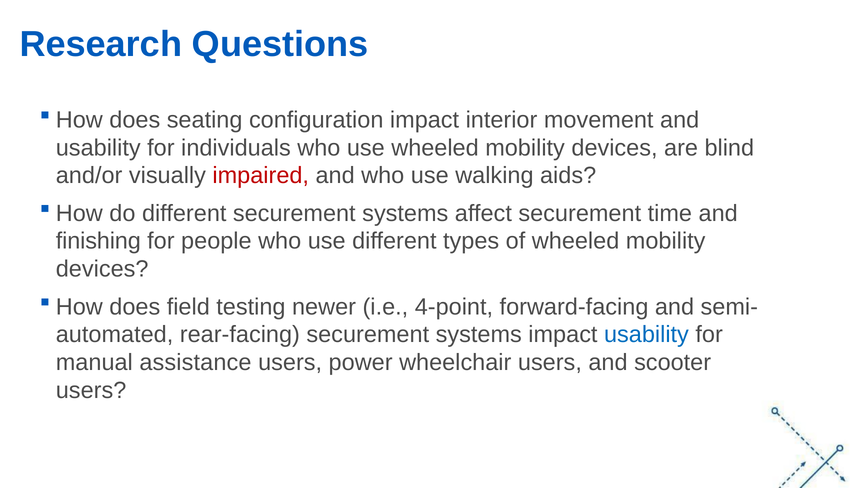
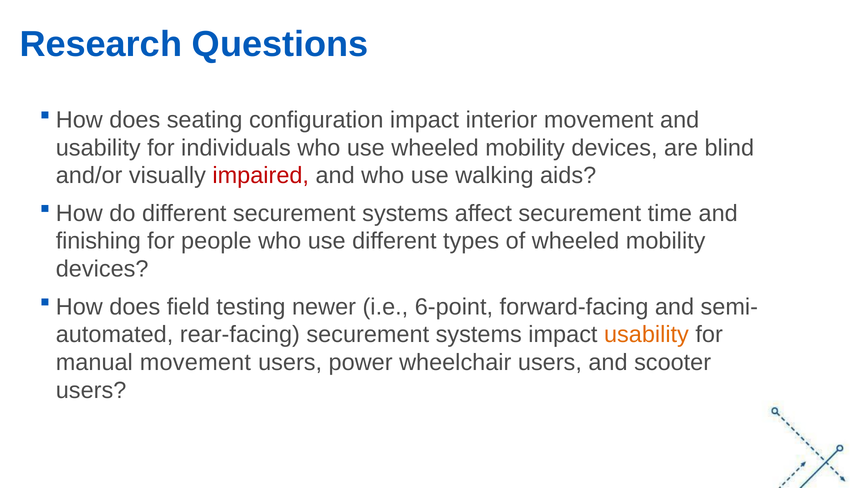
4-point: 4-point -> 6-point (454, 307)
usability colour: blue -> orange (646, 334)
manual assistance: assistance -> movement (195, 362)
